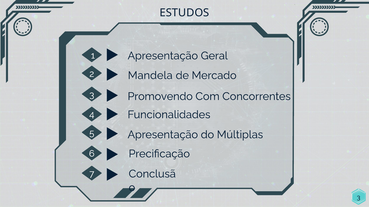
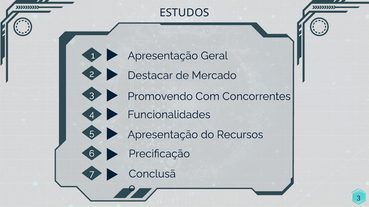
Mandela: Mandela -> Destacar (150, 76)
Múltiplas: Múltiplas -> Recursos (240, 135)
